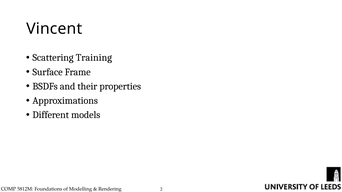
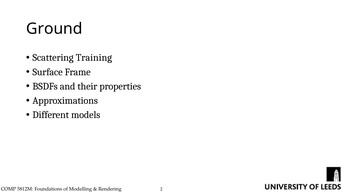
Vincent: Vincent -> Ground (54, 29)
